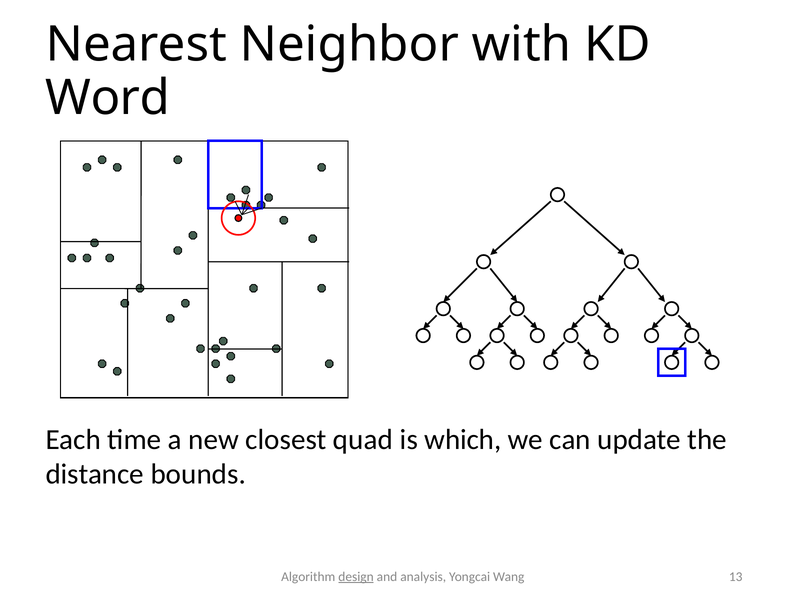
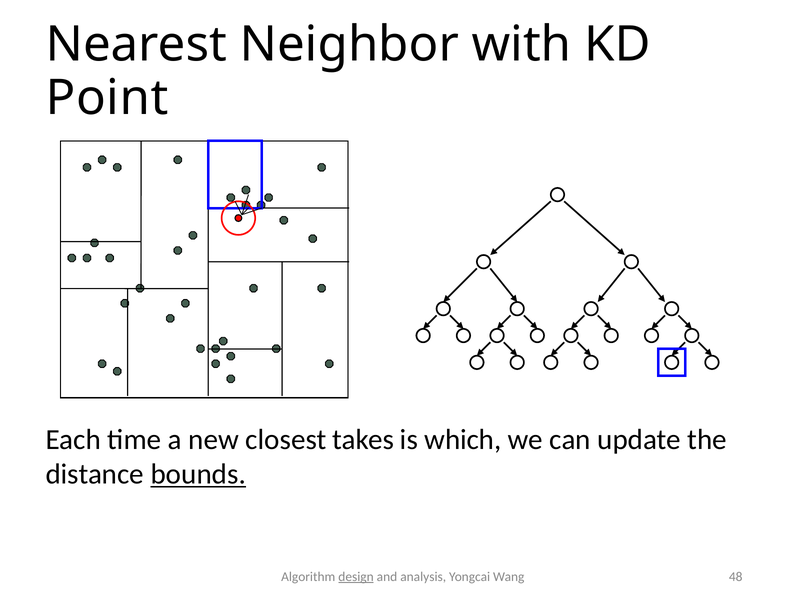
Word: Word -> Point (107, 98)
quad: quad -> takes (363, 440)
bounds underline: none -> present (198, 475)
13: 13 -> 48 (736, 577)
